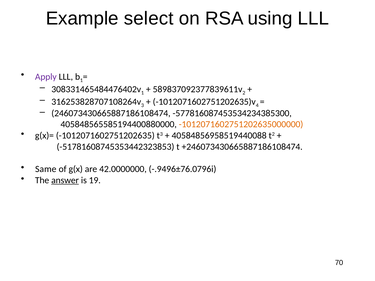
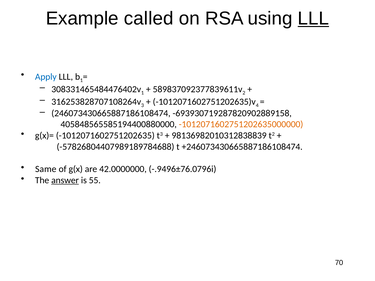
select: select -> called (149, 18)
LLL underline: none -> present (313, 18)
Apply colour: purple -> blue (46, 77)
-577816087453534234385300: -577816087453534234385300 -> -693930719287820902889158 (232, 113)
40584856958519440088: 40584856958519440088 -> 98136982010312838839 (219, 136)
-51781608745353442323853: -51781608745353442323853 -> -57826804407989189784688 (115, 147)
19: 19 -> 55 (95, 180)
